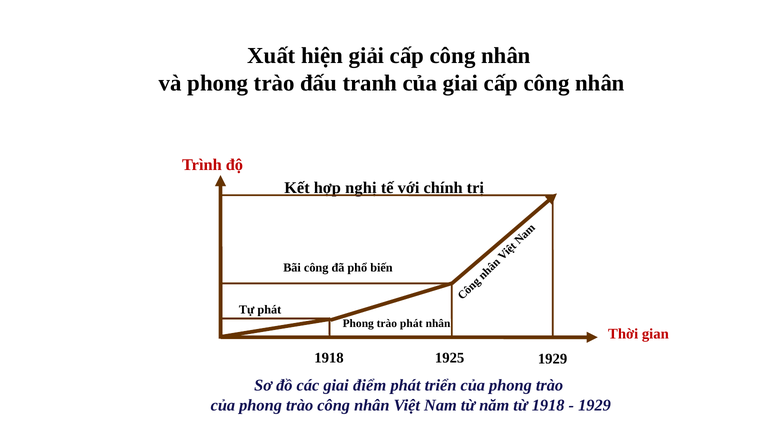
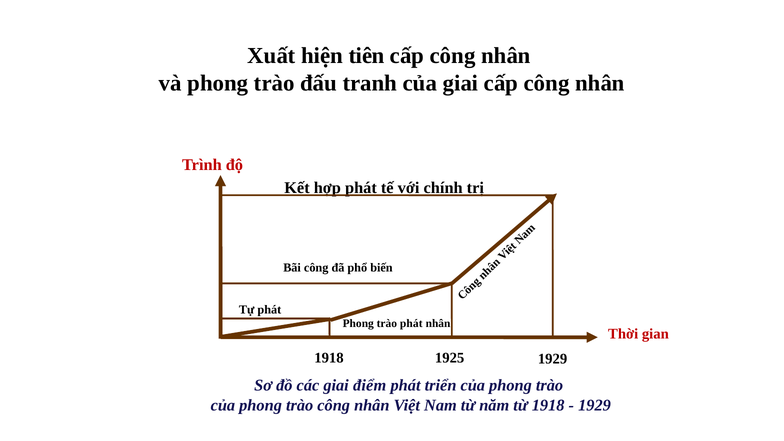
giải: giải -> tiên (367, 56)
hợp nghị: nghị -> phát (361, 188)
